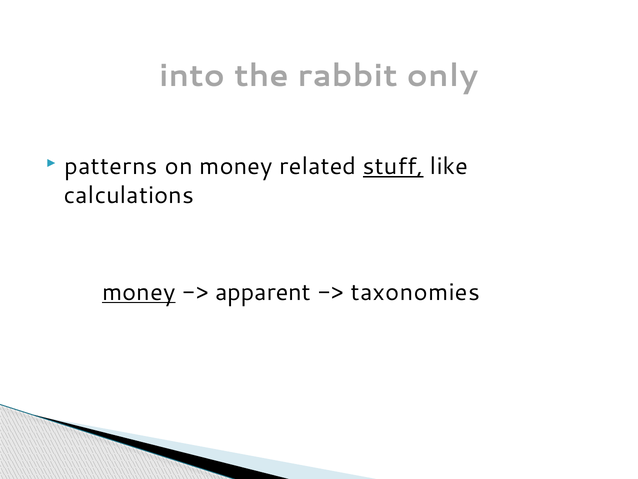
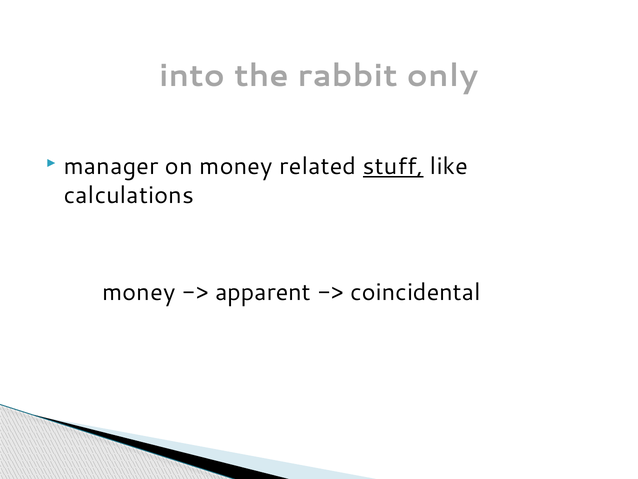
patterns: patterns -> manager (111, 166)
money underline: present -> none (139, 292)
taxonomies: taxonomies -> coincidental (416, 292)
